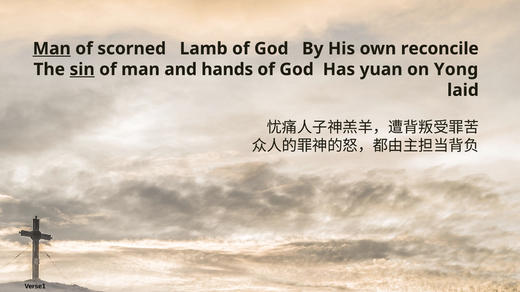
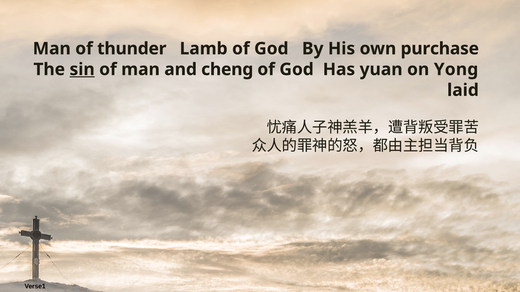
Man underline: present -> none (52, 49)
scorned: scorned -> thunder (132, 49)
reconcile: reconcile -> purchase (440, 49)
hands: hands -> cheng (227, 70)
